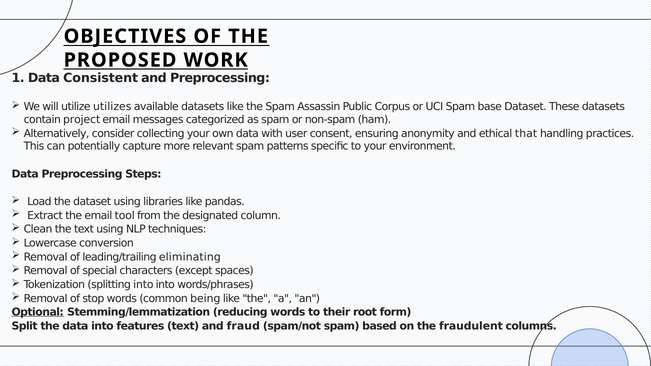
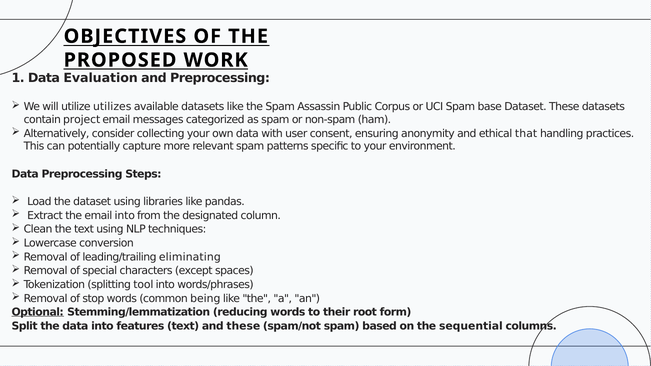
Consistent: Consistent -> Evaluation (101, 78)
email tool: tool -> into (125, 216)
splitting into: into -> tool (143, 285)
and fraud: fraud -> these (243, 327)
fraudulent: fraudulent -> sequential (471, 327)
